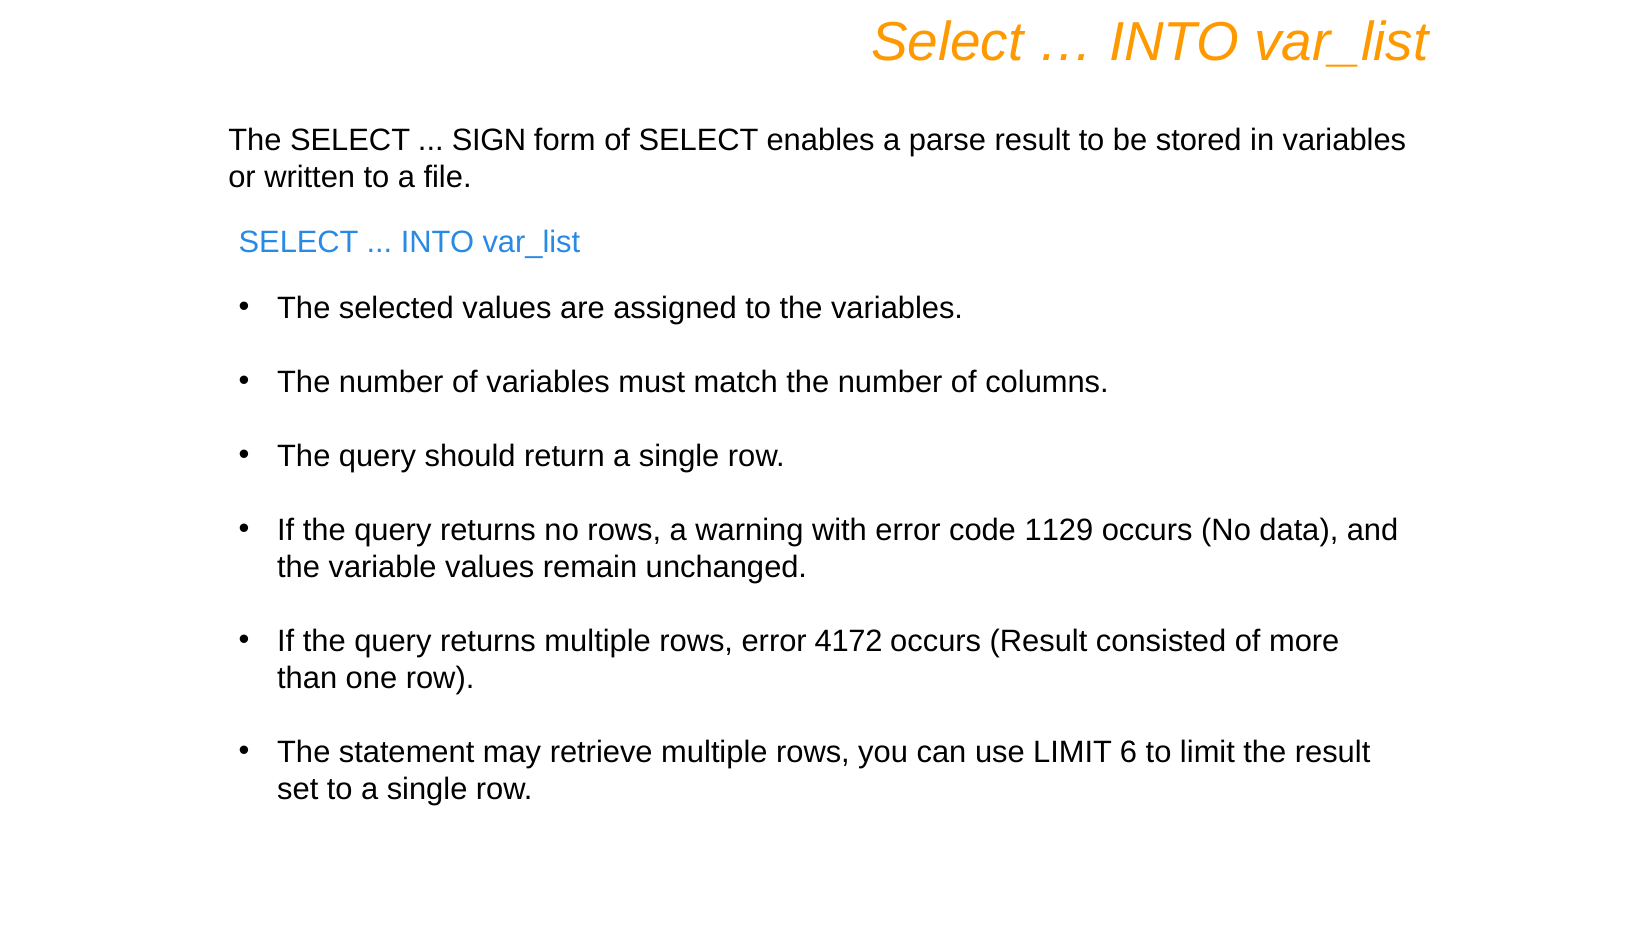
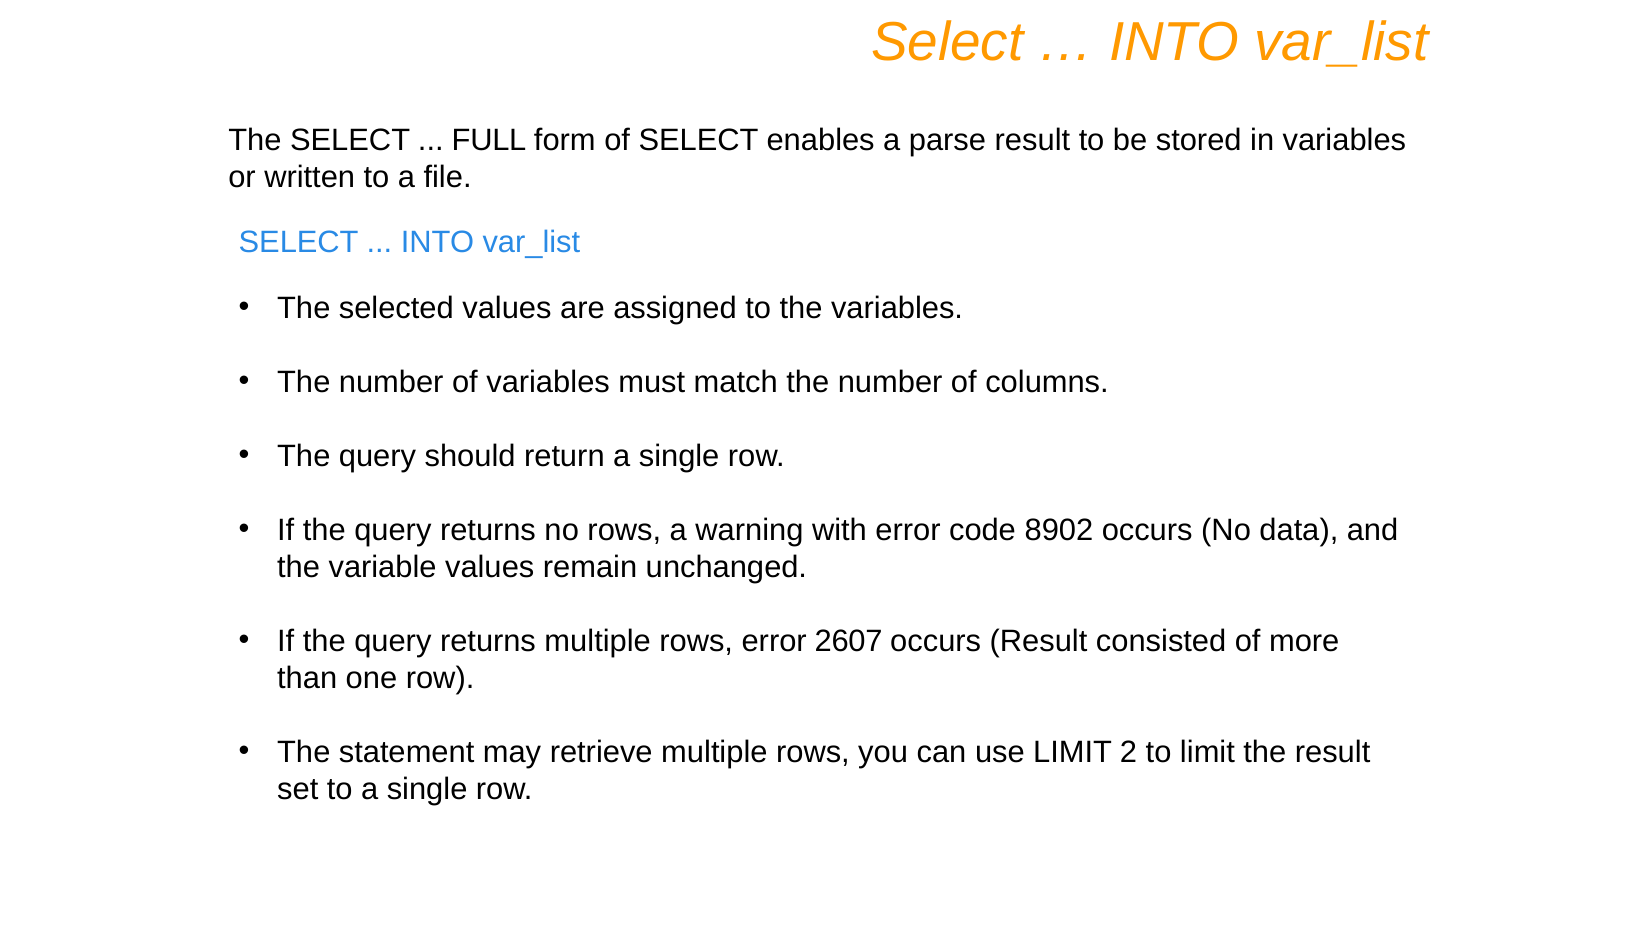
SIGN: SIGN -> FULL (489, 140)
1129: 1129 -> 8902 (1059, 530)
4172: 4172 -> 2607 (849, 641)
6: 6 -> 2 (1129, 753)
